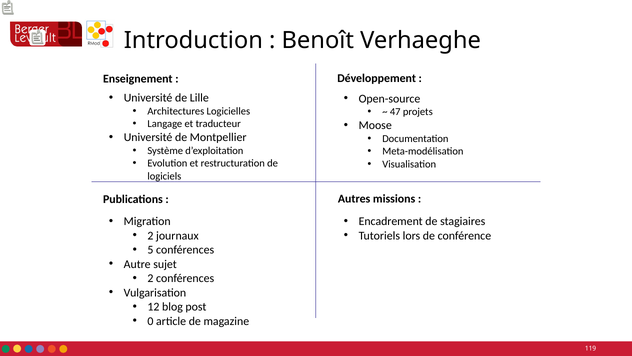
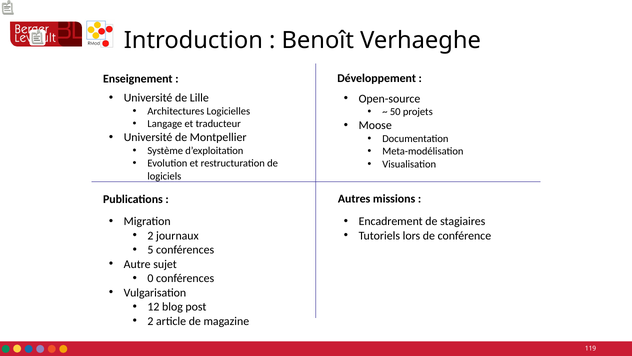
47: 47 -> 50 (395, 112)
2: 2 -> 0 (150, 278)
0: 0 -> 2 (150, 321)
